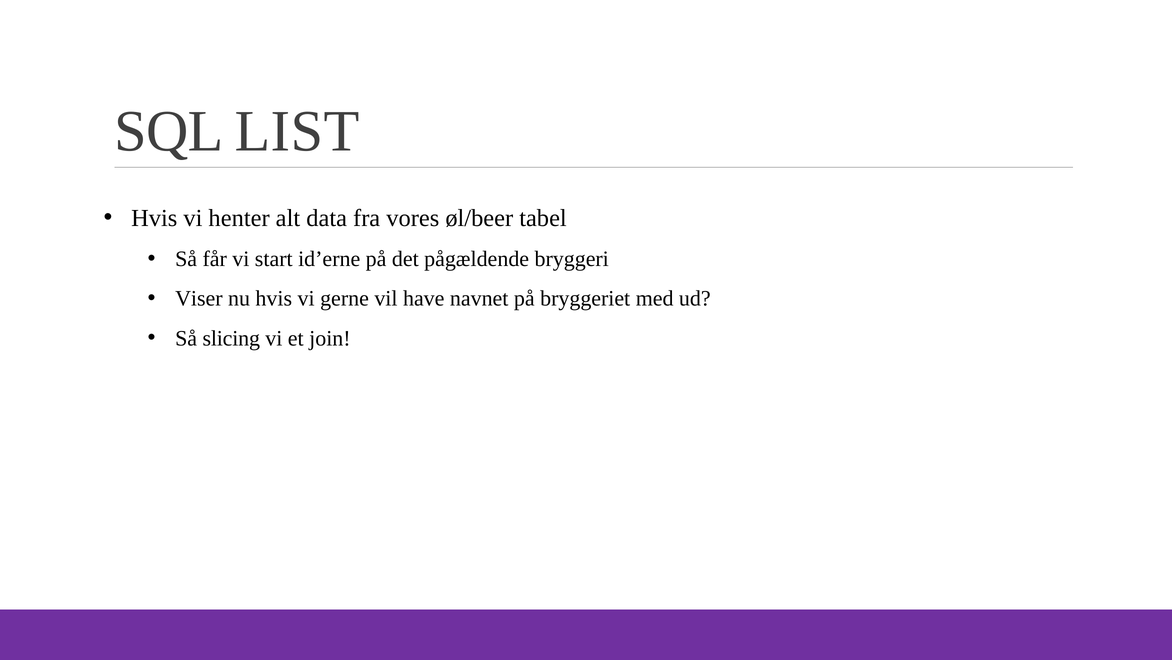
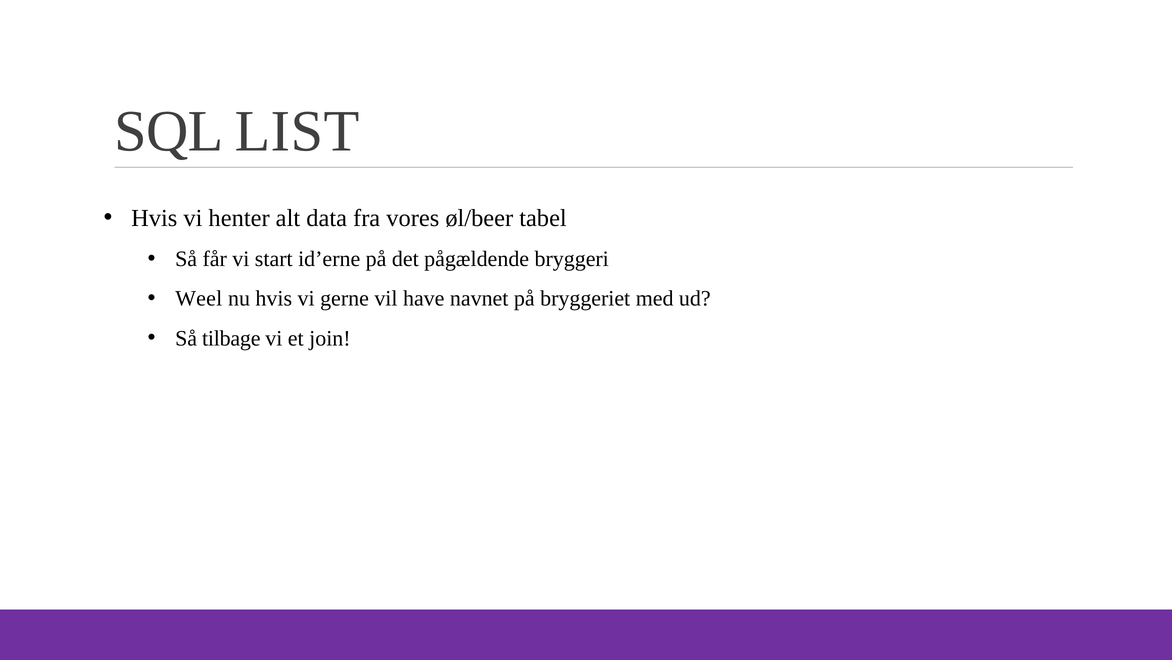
Viser: Viser -> Weel (199, 298)
slicing: slicing -> tilbage (231, 338)
